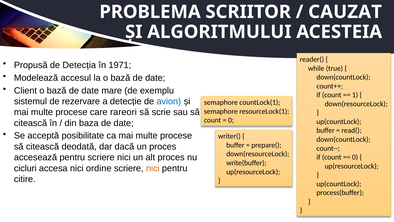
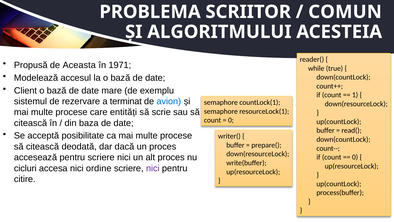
CAUZAT: CAUZAT -> COMUN (345, 12)
Detecția: Detecția -> Aceasta (79, 65)
detecție: detecție -> terminat (126, 101)
rareori: rareori -> entități (123, 112)
nici colour: orange -> purple (153, 168)
